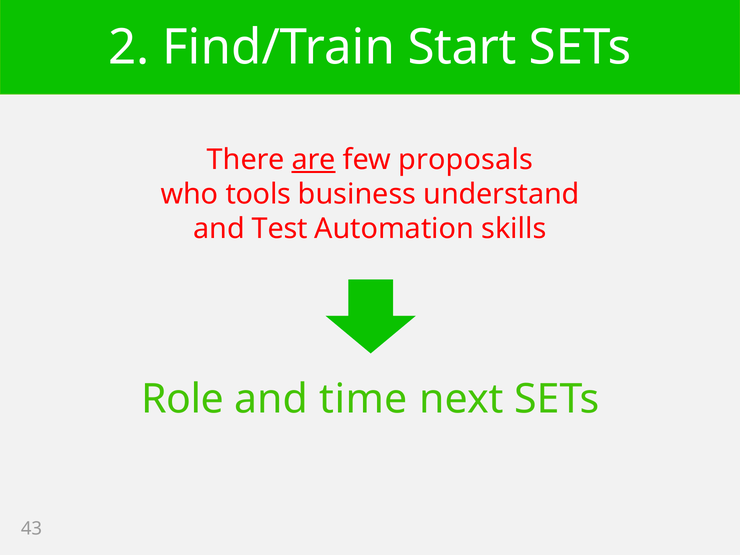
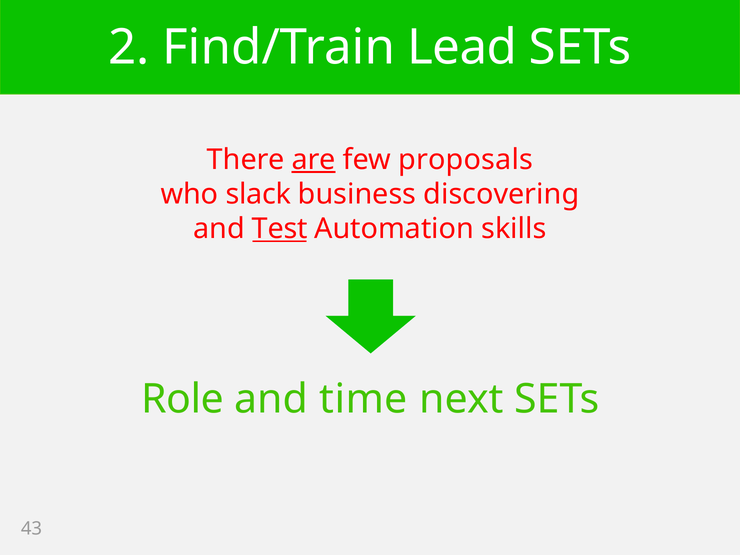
Start: Start -> Lead (462, 47)
tools: tools -> slack (258, 194)
understand: understand -> discovering (501, 194)
Test underline: none -> present (280, 229)
